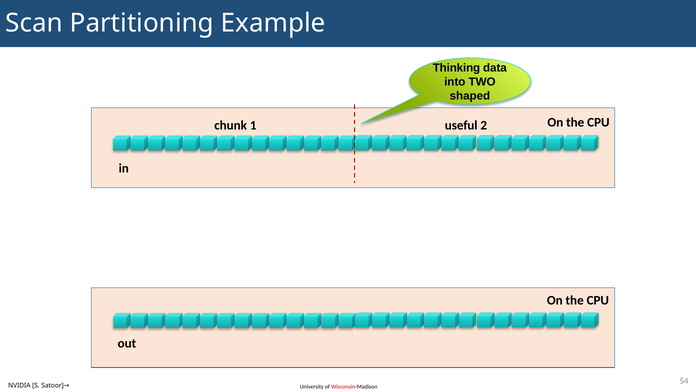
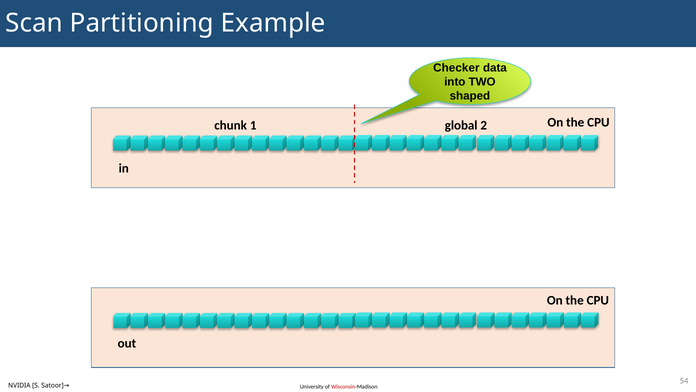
Thinking: Thinking -> Checker (456, 68)
useful: useful -> global (461, 125)
